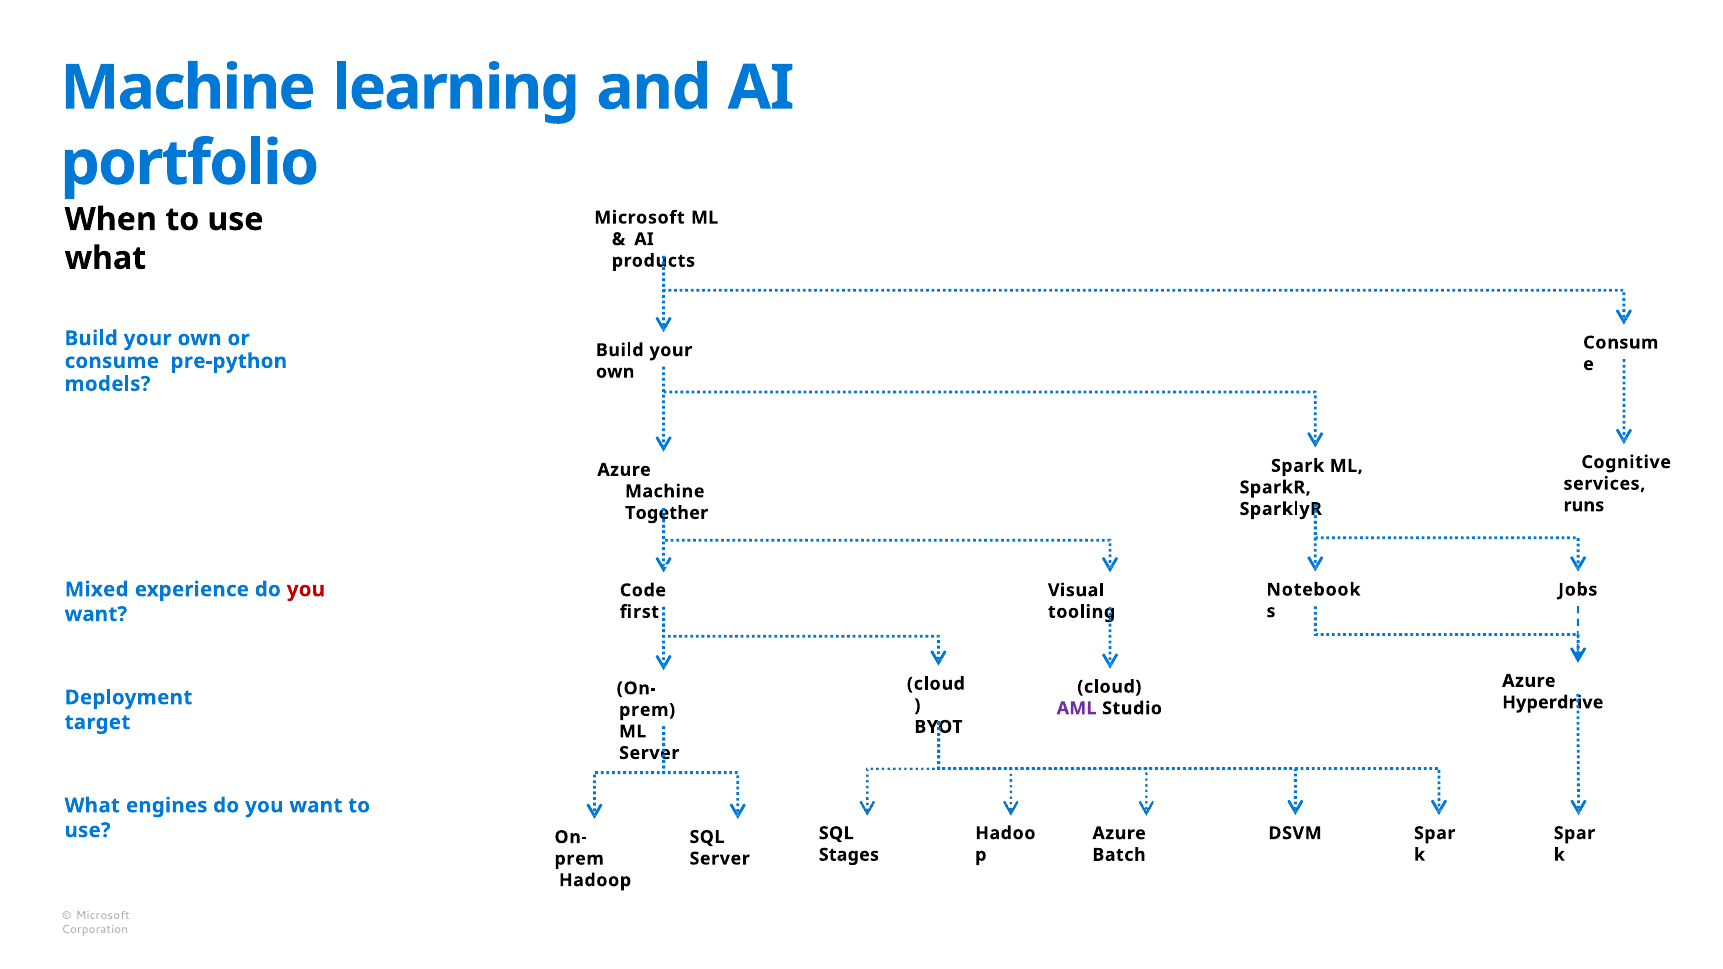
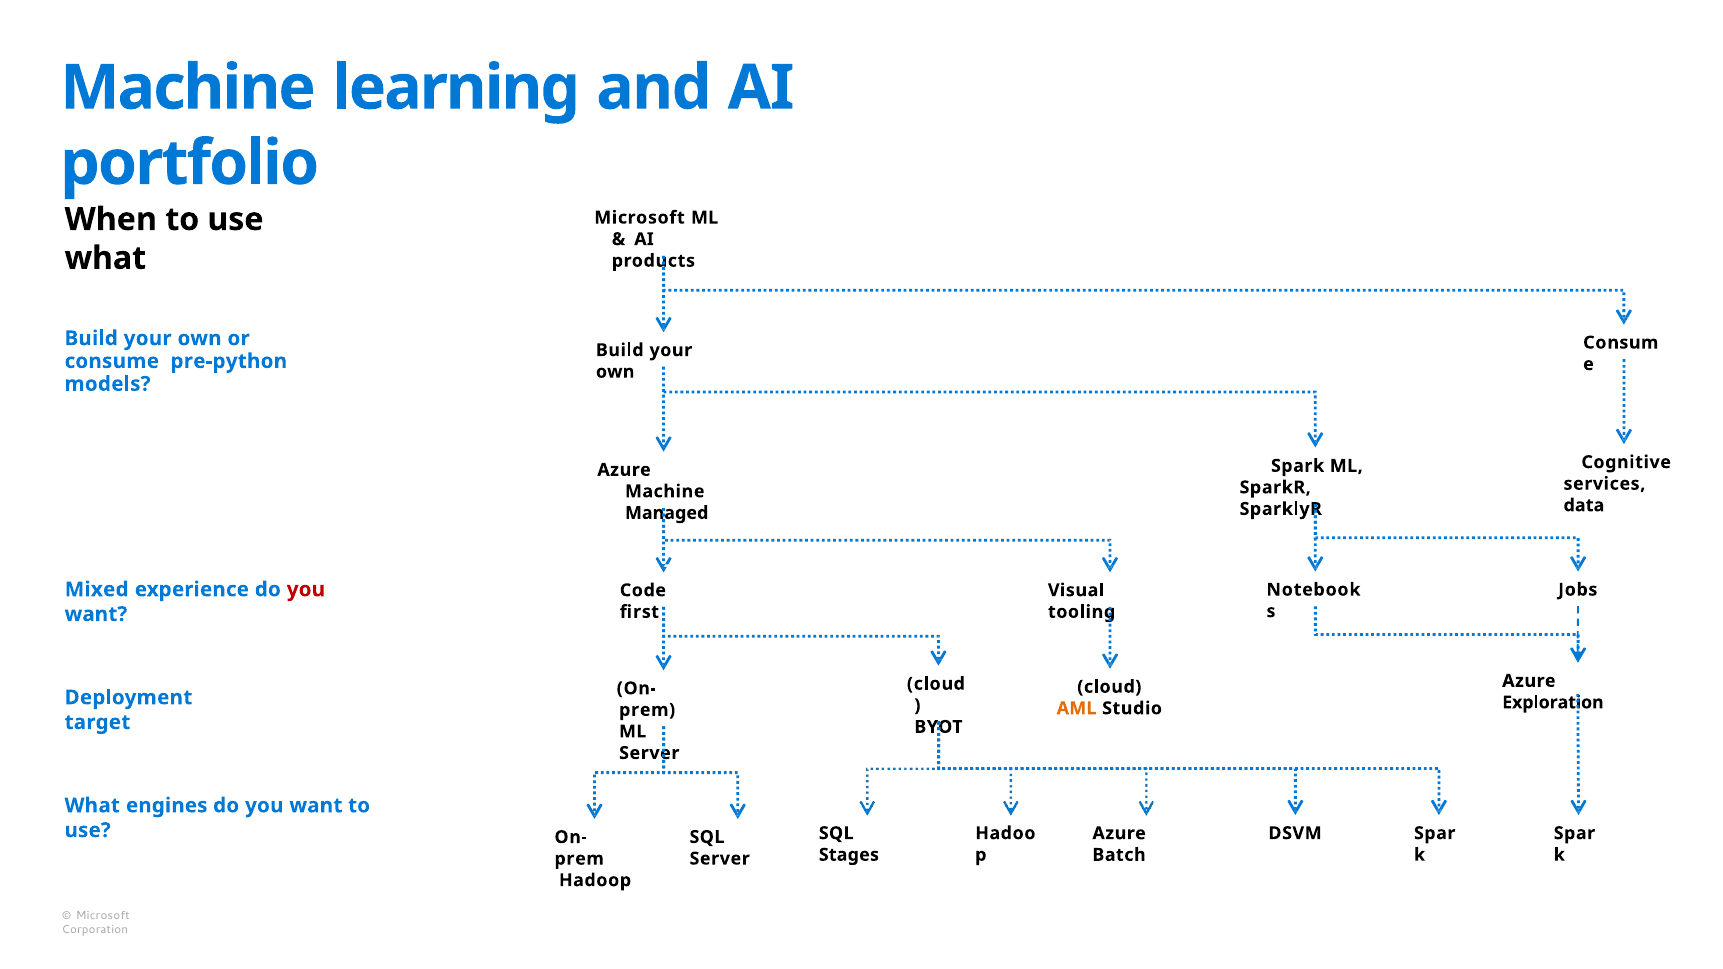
runs: runs -> data (1584, 505)
Together: Together -> Managed (667, 513)
Hyperdrive: Hyperdrive -> Exploration (1553, 703)
AML colour: purple -> orange (1077, 708)
